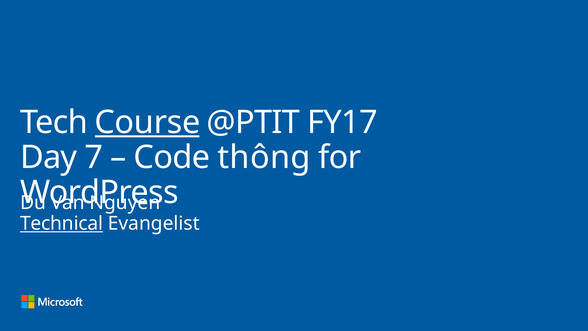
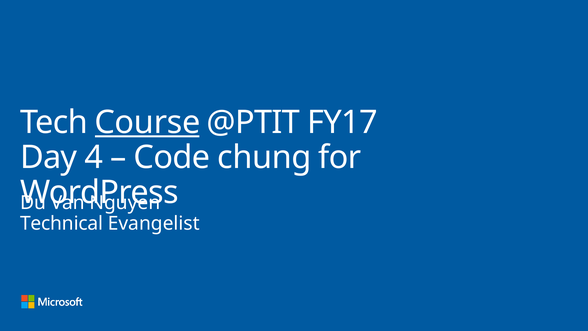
7: 7 -> 4 (94, 157)
thông: thông -> chung (264, 157)
Technical underline: present -> none (62, 223)
